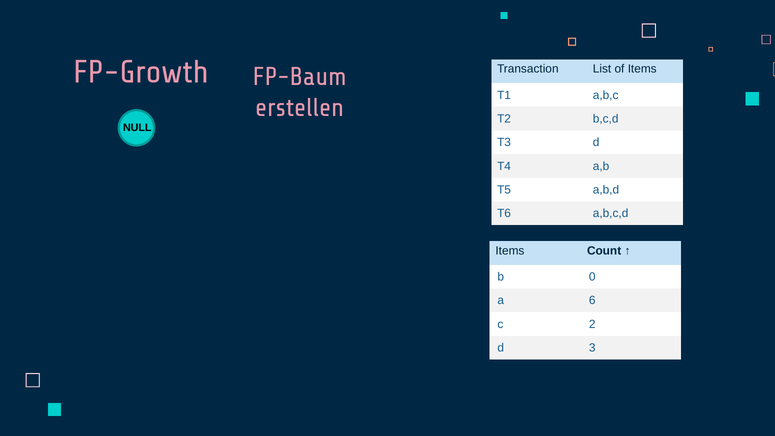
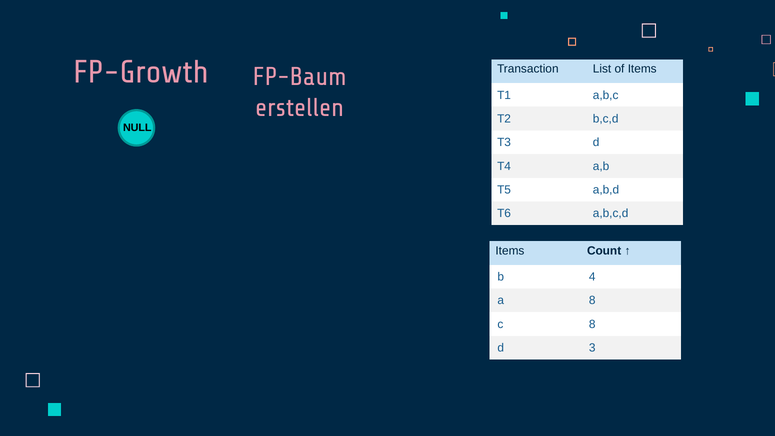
0: 0 -> 4 (592, 277)
a 6: 6 -> 8 (592, 301)
c 2: 2 -> 8 (592, 324)
